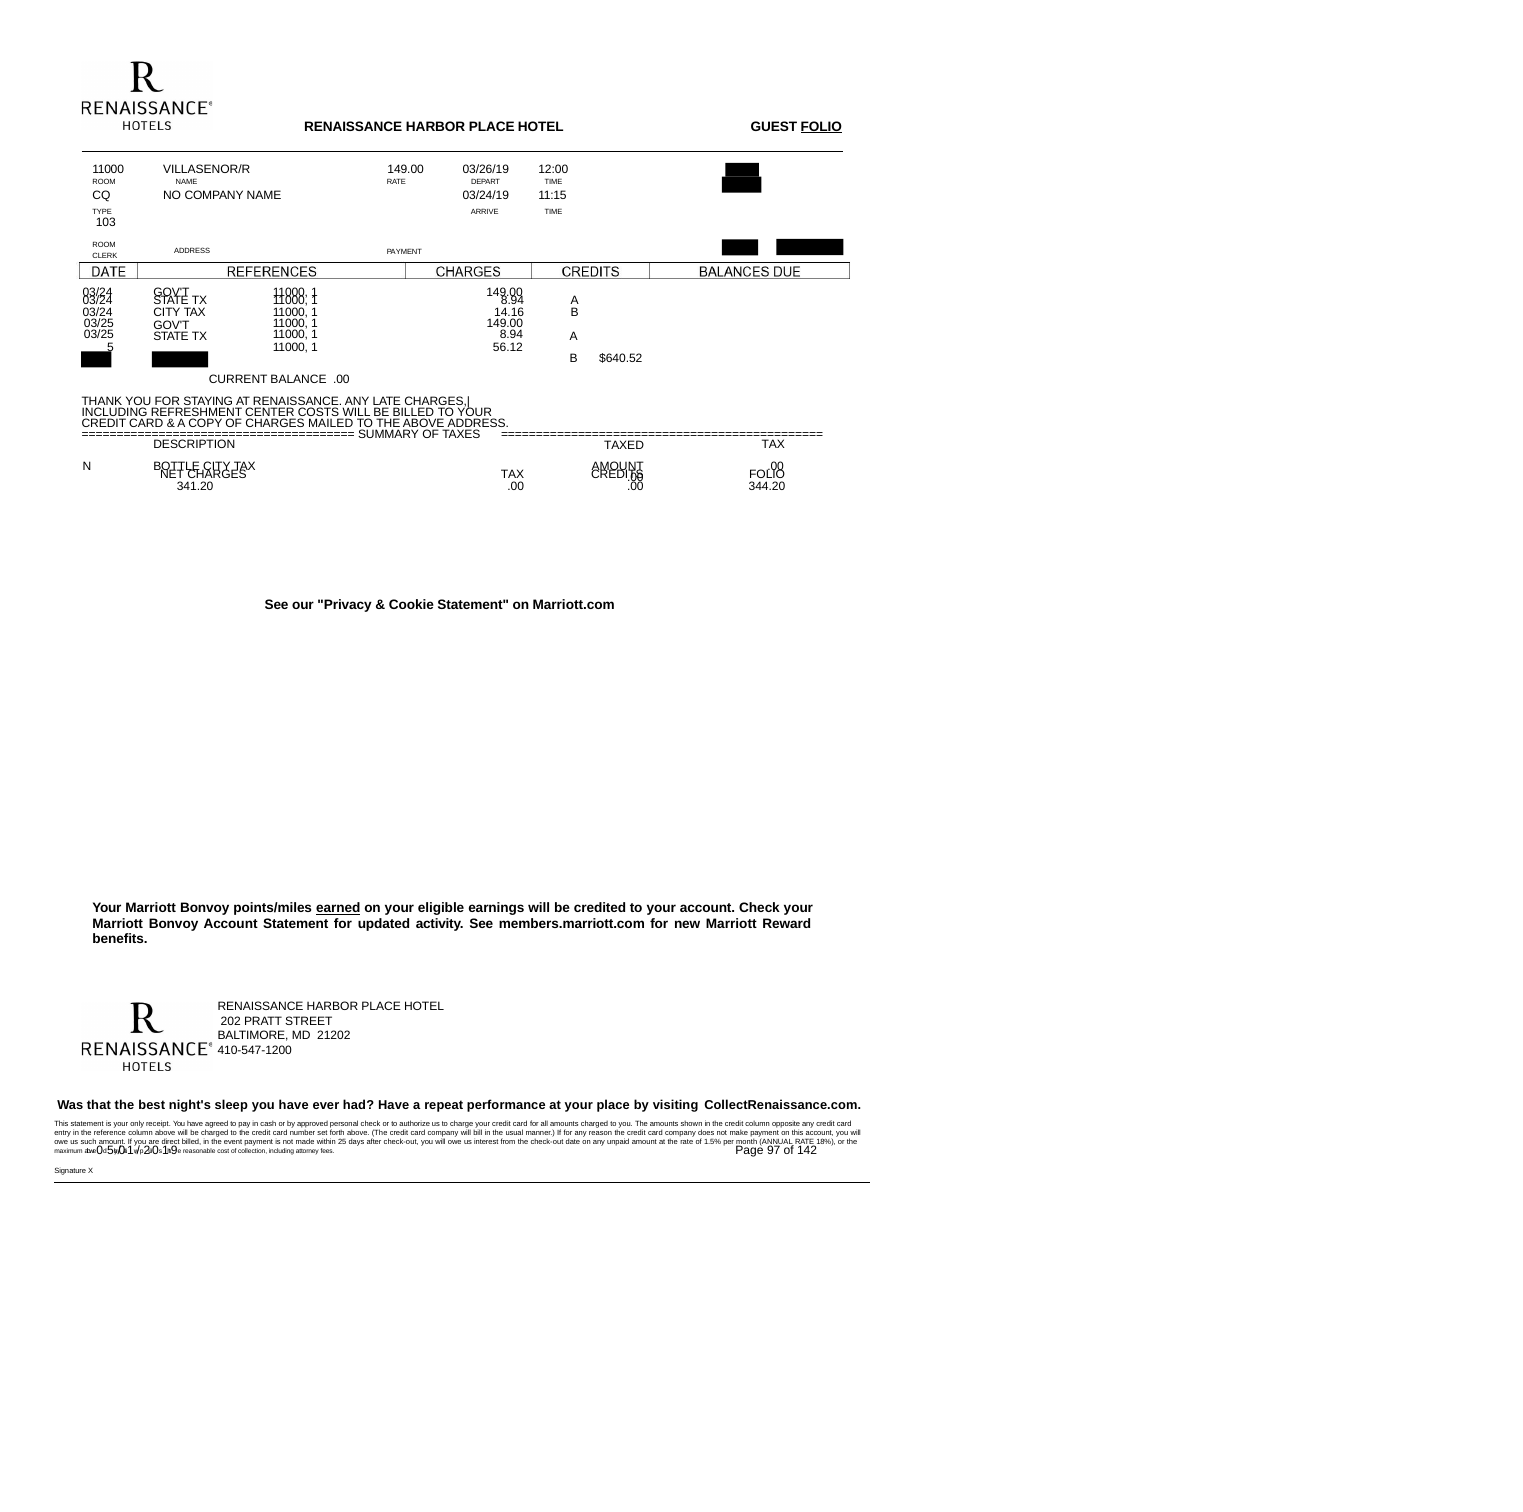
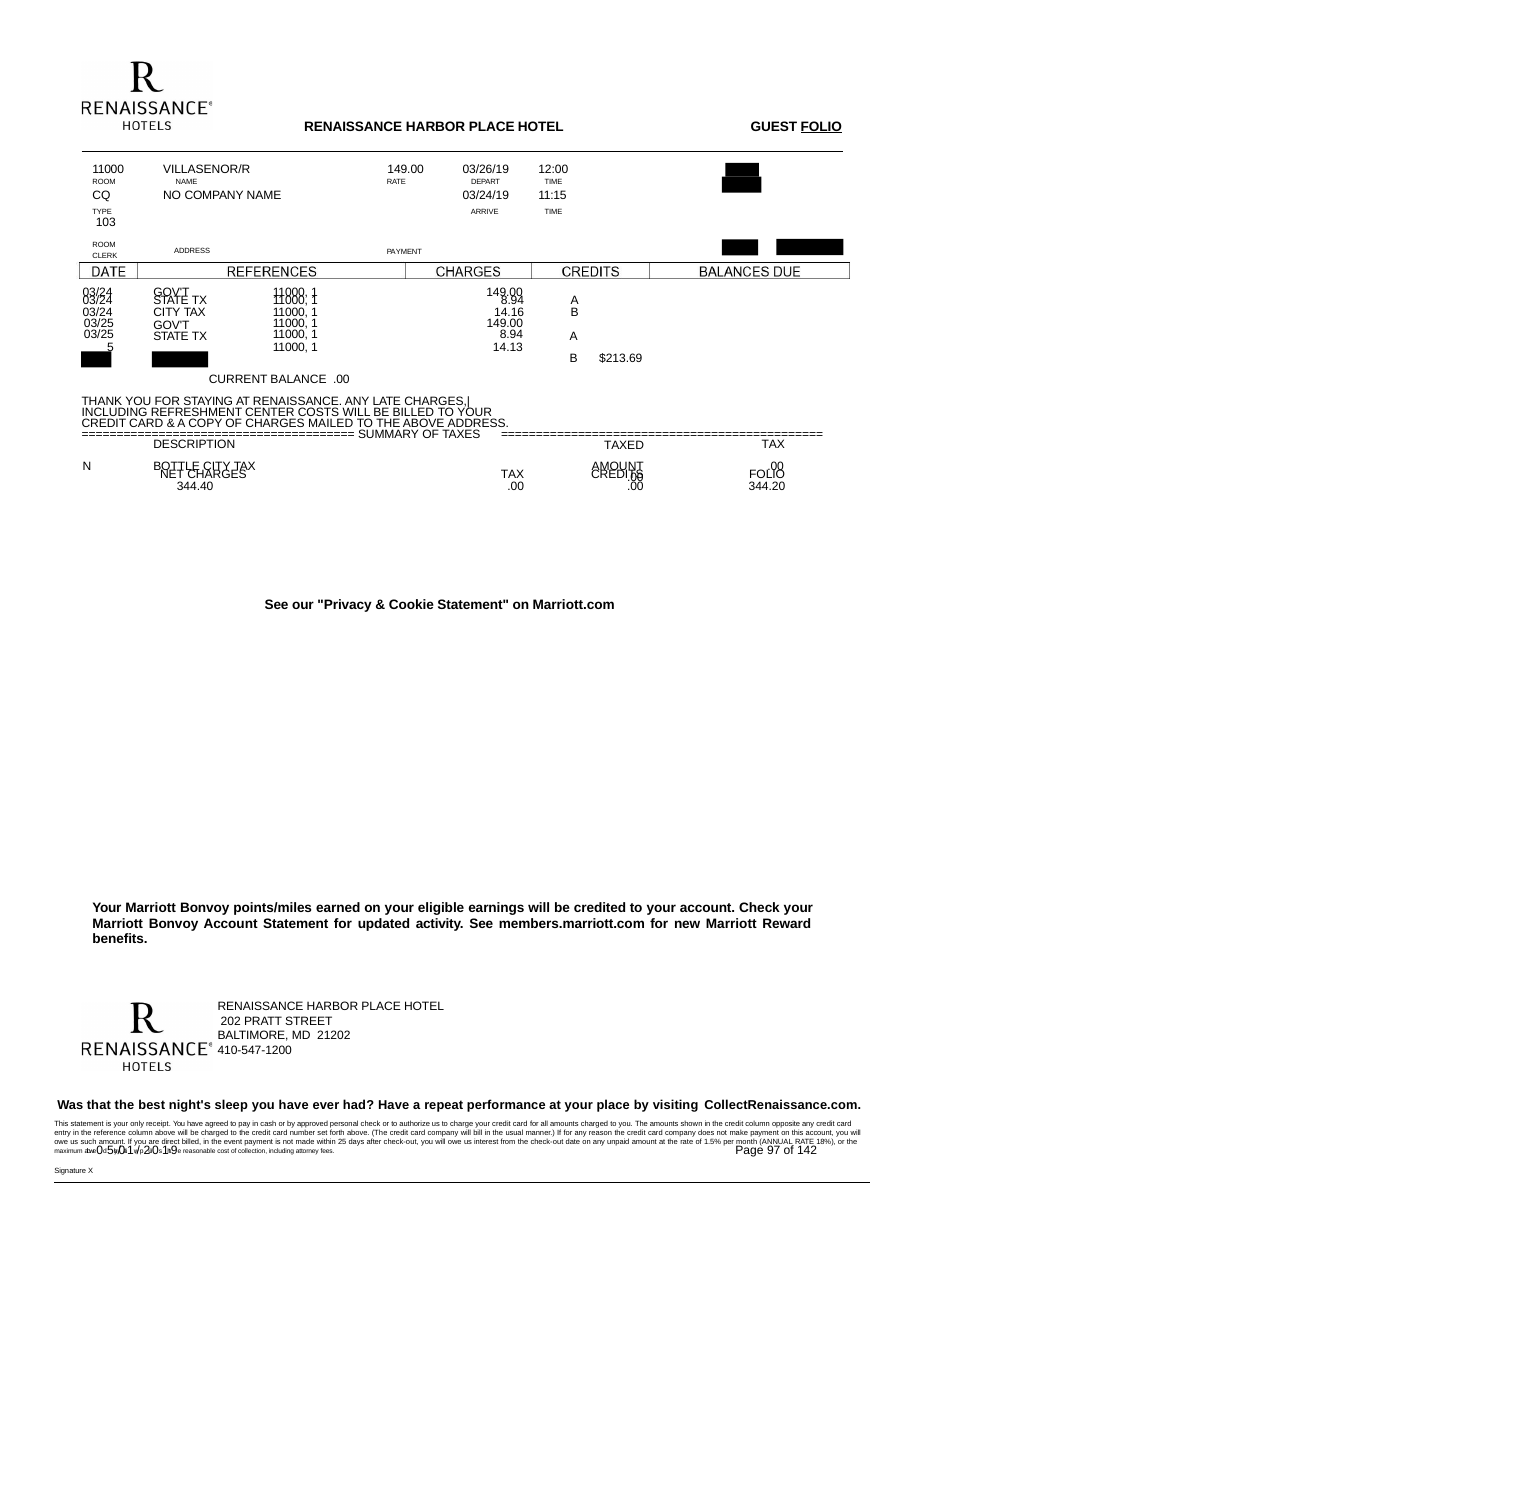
56.12: 56.12 -> 14.13 (508, 347)
$640.52: $640.52 -> $213.69 (621, 358)
341.20: 341.20 -> 344.40 (195, 487)
earned underline: present -> none (338, 909)
